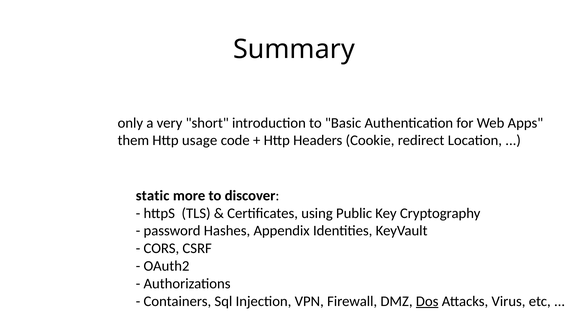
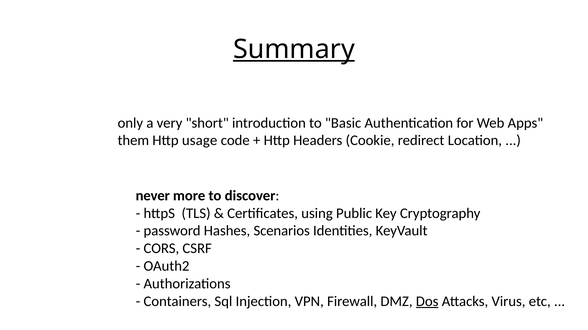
Summary underline: none -> present (294, 49)
static: static -> never (153, 196)
Appendix: Appendix -> Scenarios (282, 231)
